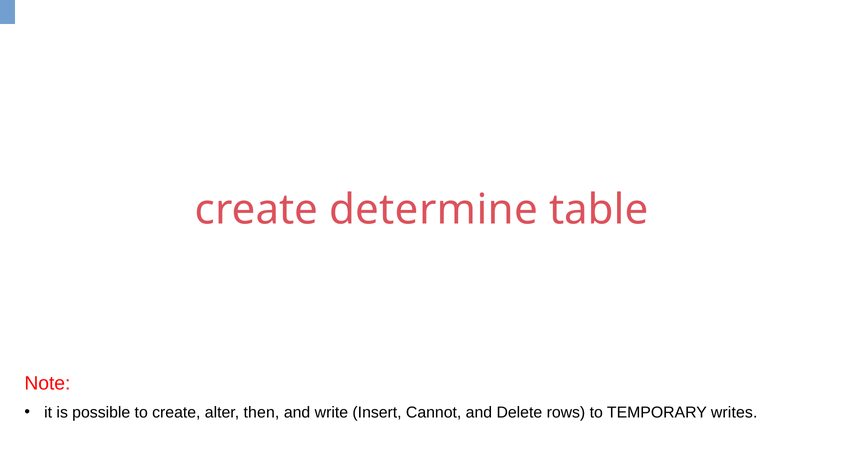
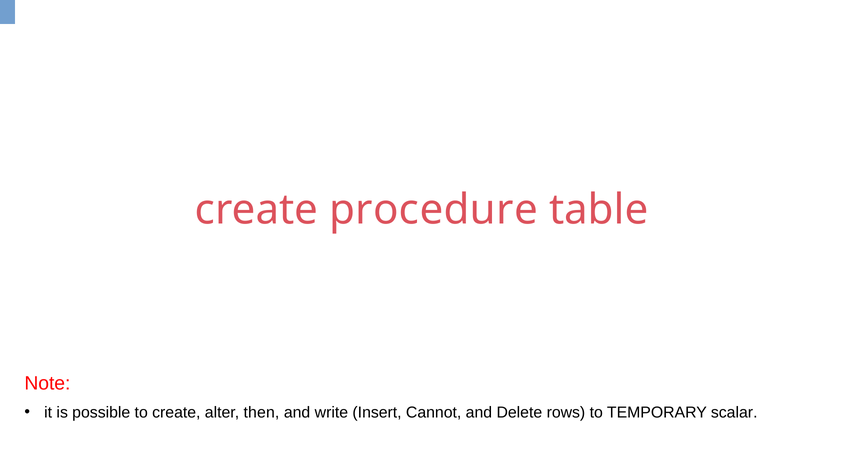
determine: determine -> procedure (433, 210)
writes: writes -> scalar (734, 412)
